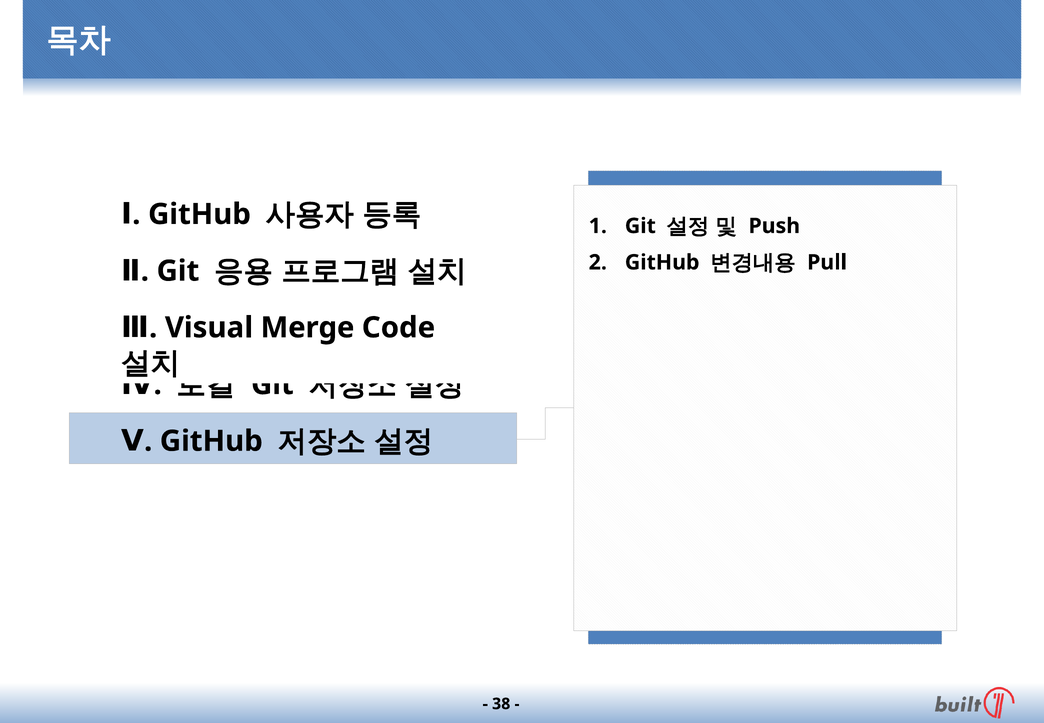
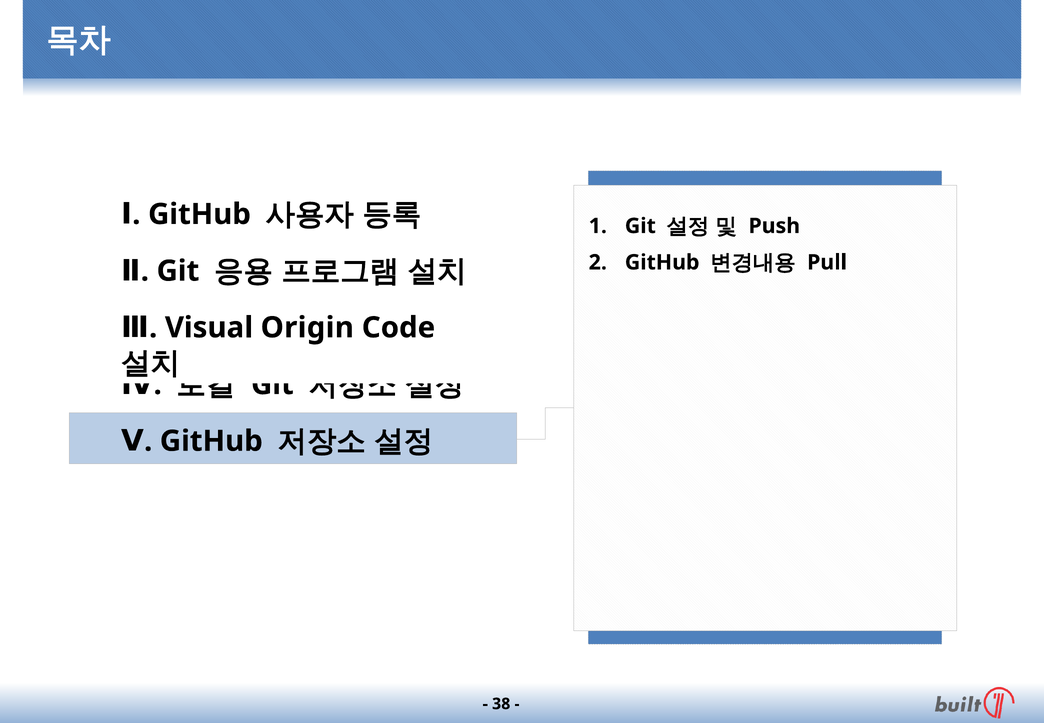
Merge: Merge -> Origin (307, 328)
